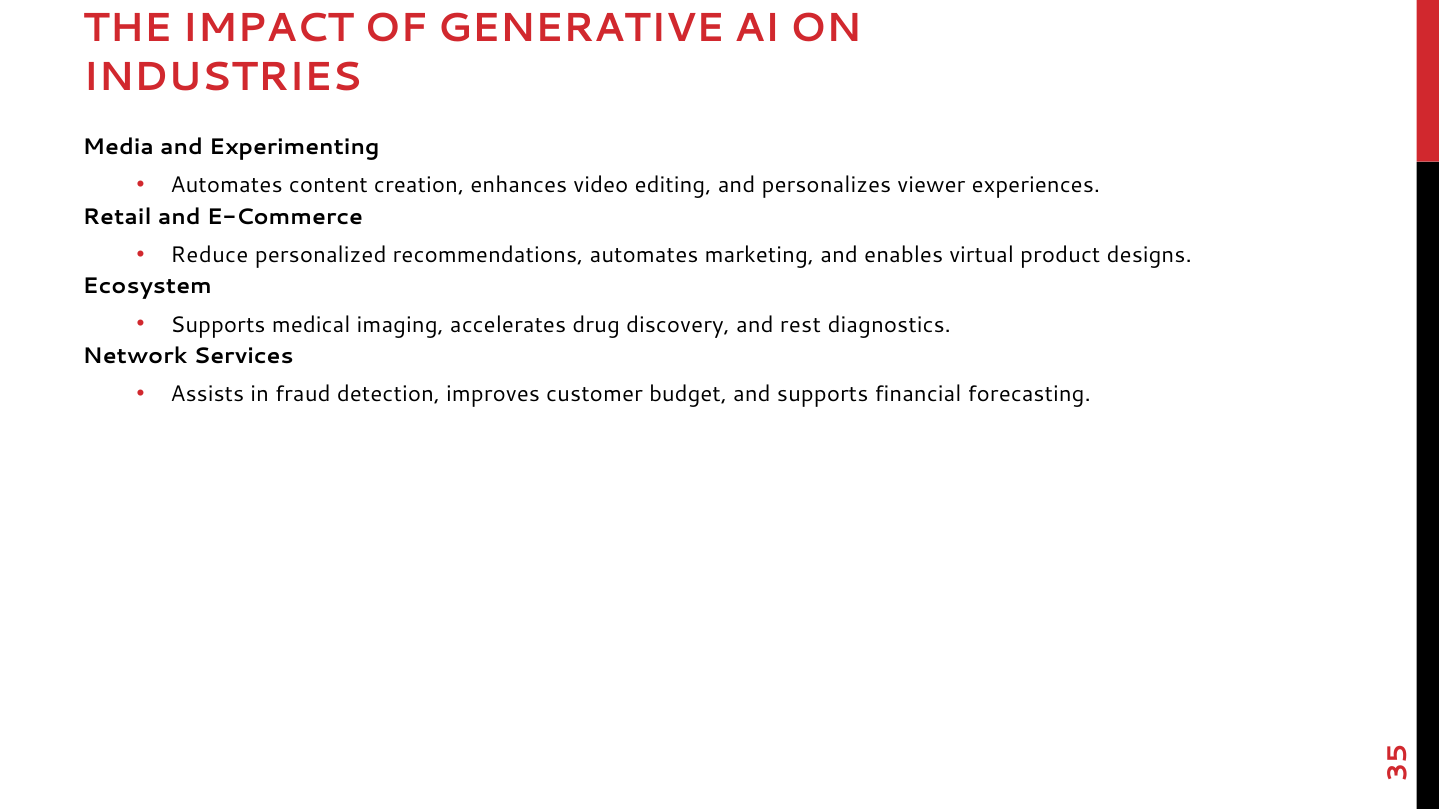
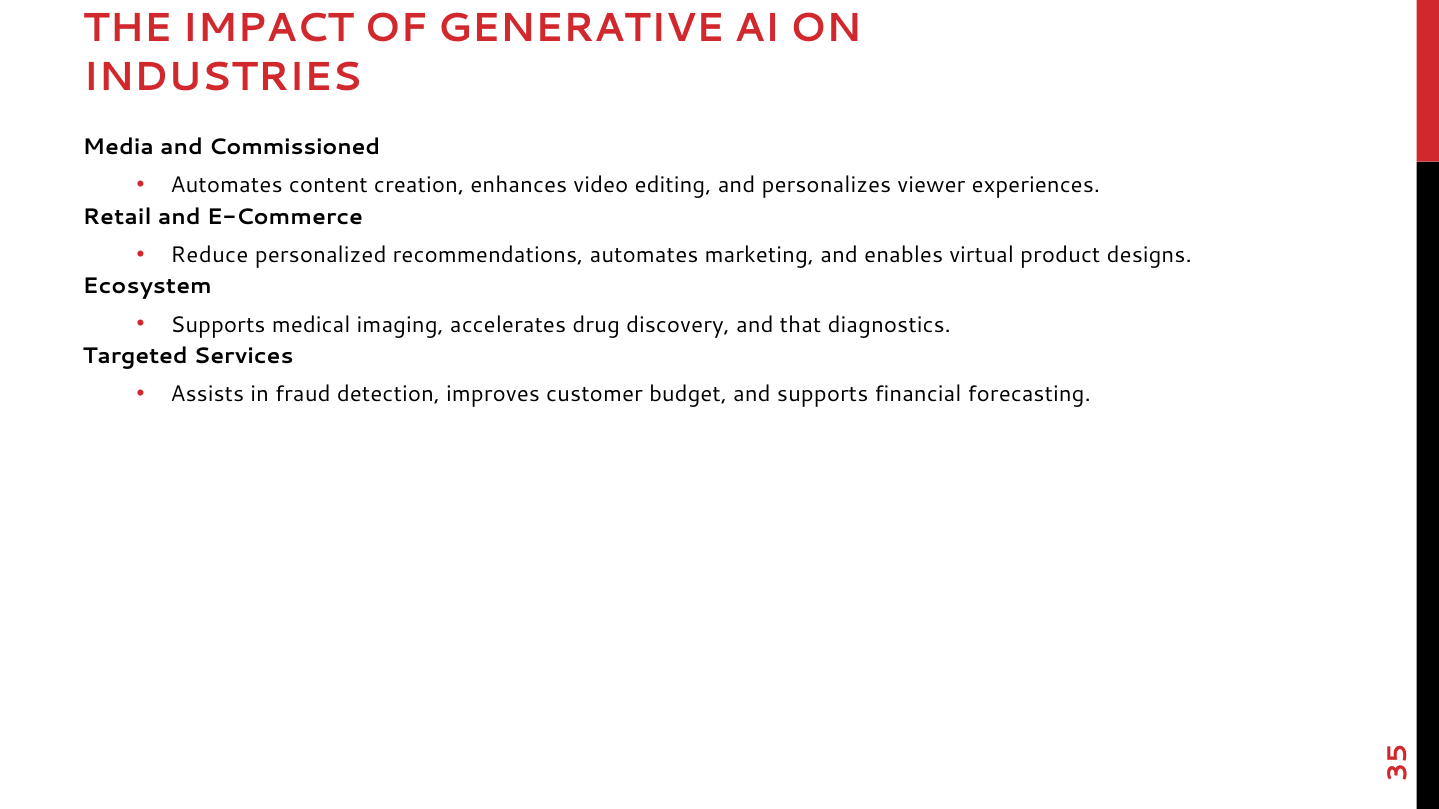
Experimenting: Experimenting -> Commissioned (295, 147)
rest: rest -> that (801, 325)
Network: Network -> Targeted (135, 356)
